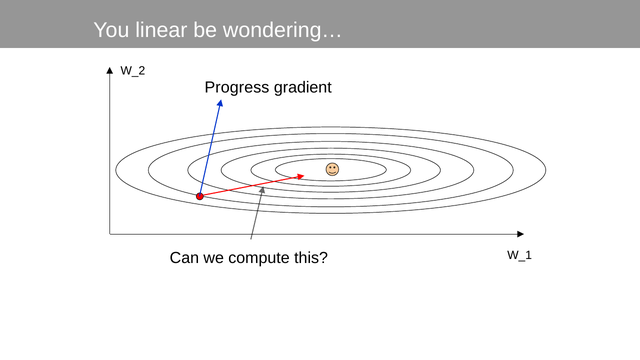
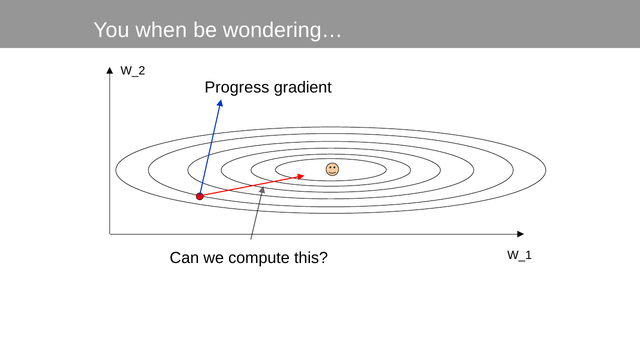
linear: linear -> when (161, 30)
